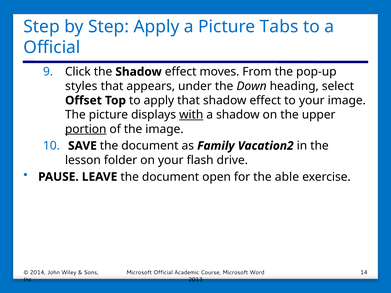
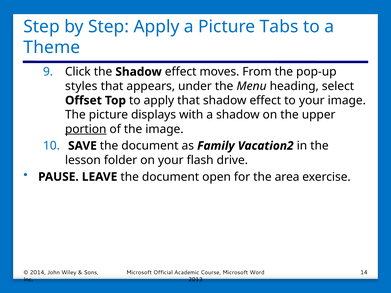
Official: Official -> Theme (52, 47)
Down: Down -> Menu (252, 86)
with underline: present -> none (191, 115)
able: able -> area (287, 177)
